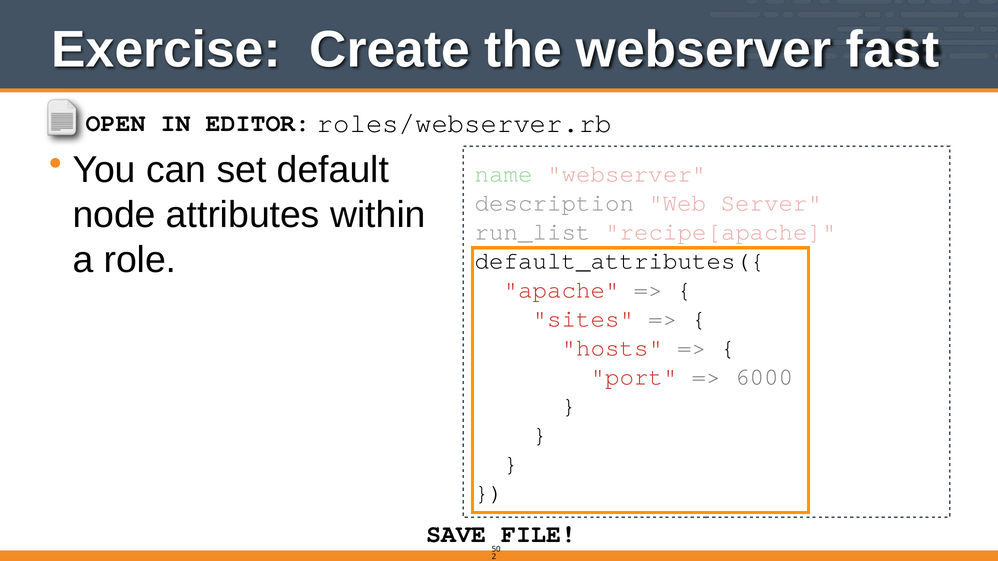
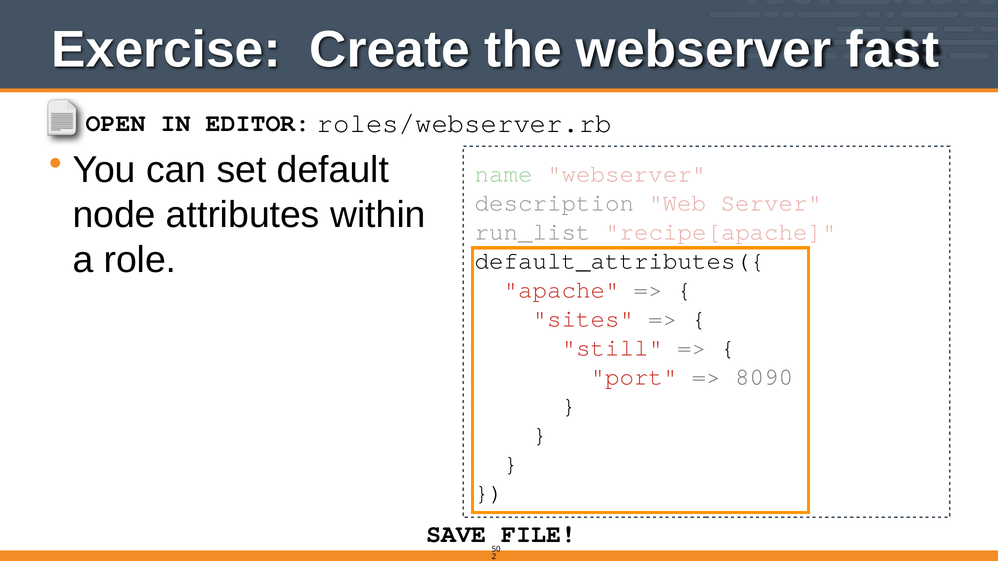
hosts: hosts -> still (612, 348)
6000: 6000 -> 8090 (764, 377)
